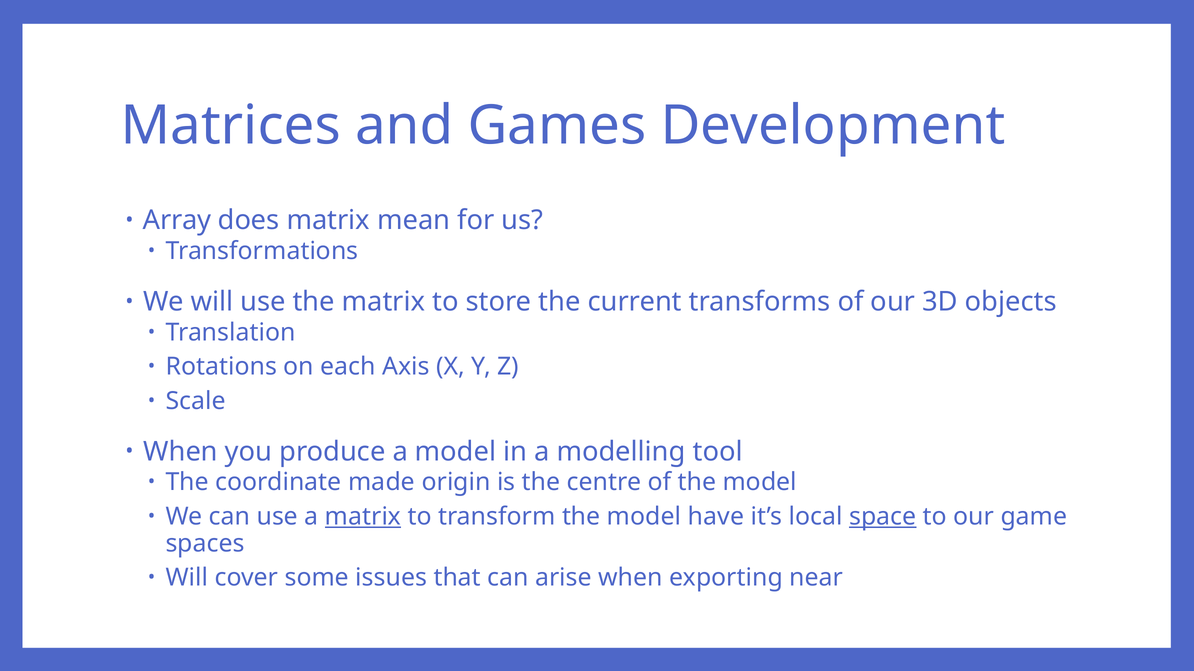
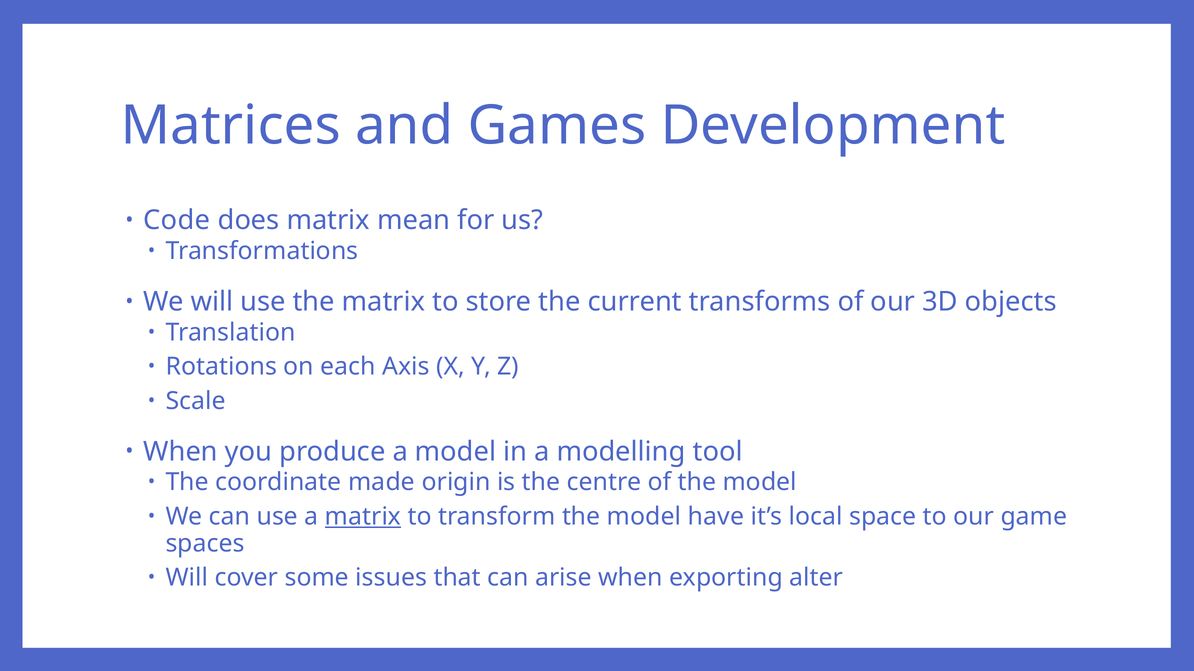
Array: Array -> Code (177, 221)
space underline: present -> none (883, 517)
near: near -> alter (816, 578)
